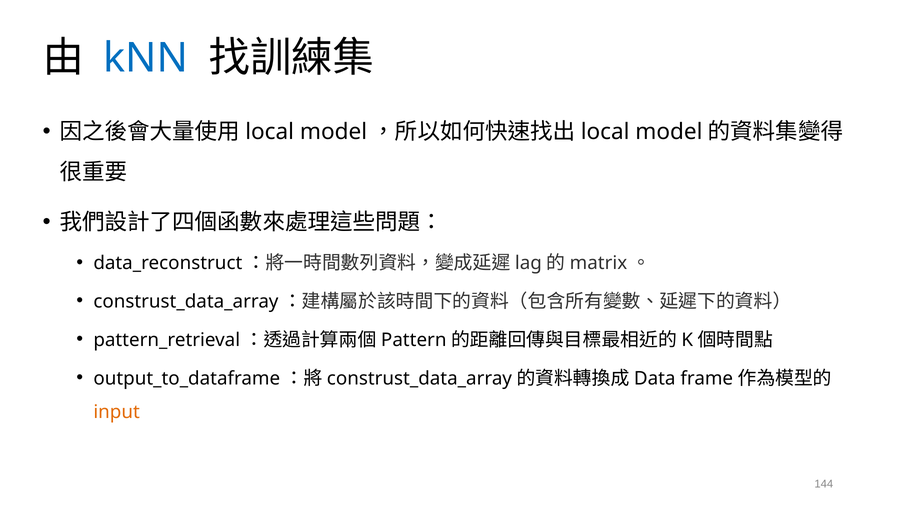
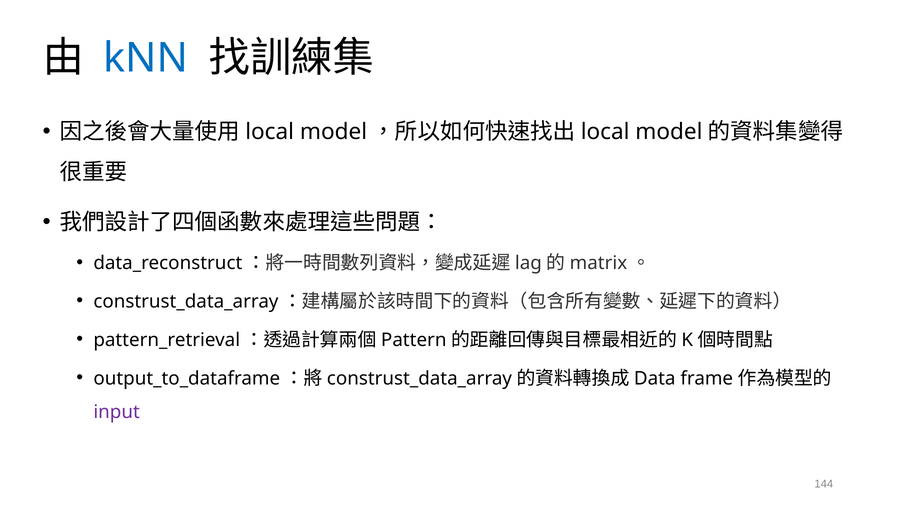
input colour: orange -> purple (117, 412)
